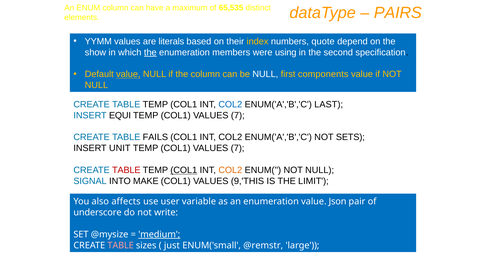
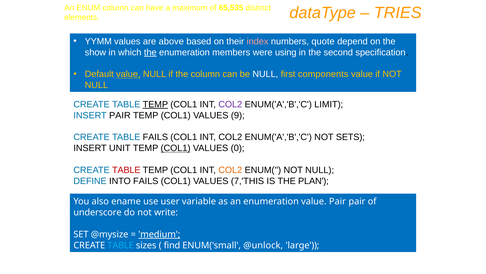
PAIRS: PAIRS -> TRIES (398, 13)
literals: literals -> above (171, 41)
index colour: yellow -> pink (258, 41)
TEMP underline: none -> present (155, 104)
COL2 colour: blue -> purple (230, 104)
LAST: LAST -> LIMIT (329, 104)
INSERT EQUI: EQUI -> PAIR (120, 115)
7: 7 -> 9 (238, 115)
COL1 underline: none -> present (176, 148)
7: 7 -> 0 (238, 148)
COL1 underline: present -> none (184, 170)
SIGNAL: SIGNAL -> DEFINE (90, 181)
INTO MAKE: MAKE -> FAILS (146, 181)
9,'THIS: 9,'THIS -> 7,'THIS (247, 181)
LIMIT: LIMIT -> PLAN (313, 181)
affects: affects -> ename (126, 201)
value Json: Json -> Pair (337, 201)
TABLE colour: pink -> light blue (121, 245)
just: just -> find (172, 245)
@remstr: @remstr -> @unlock (263, 245)
